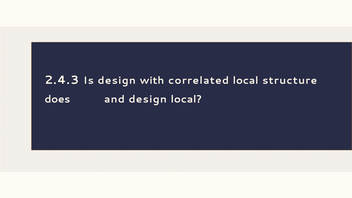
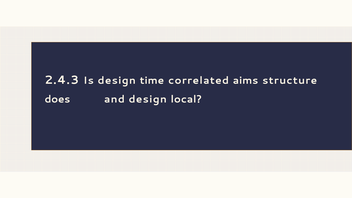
with: with -> time (152, 80)
correlated local: local -> aims (246, 80)
